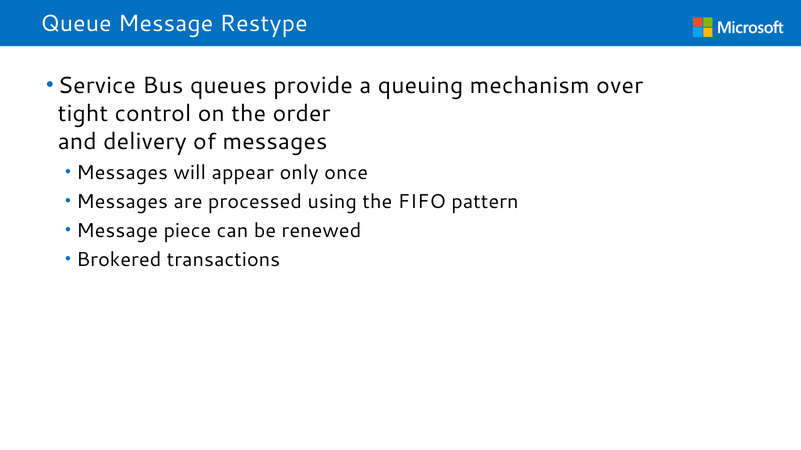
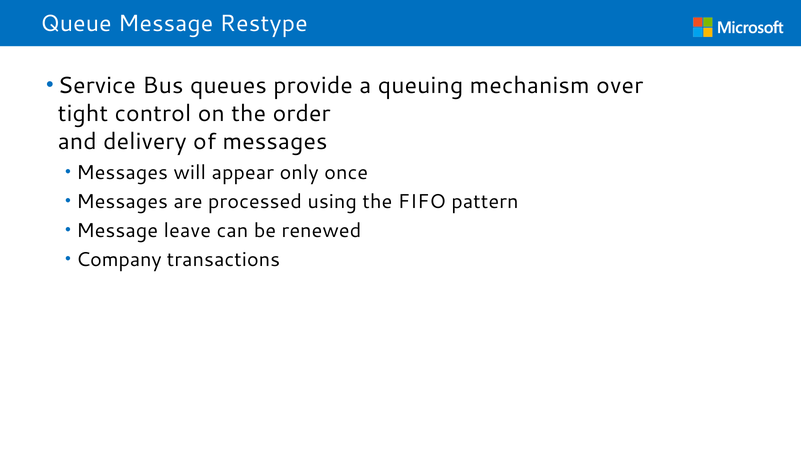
piece: piece -> leave (187, 231)
Brokered: Brokered -> Company (119, 260)
